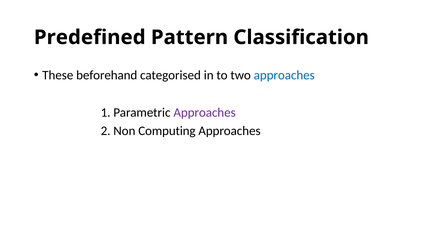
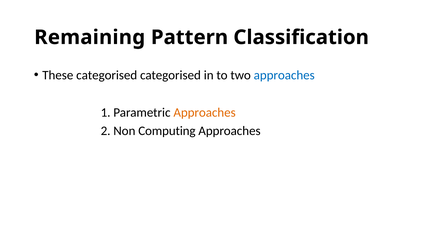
Predefined: Predefined -> Remaining (90, 37)
These beforehand: beforehand -> categorised (107, 75)
Approaches colour: purple -> orange (205, 113)
